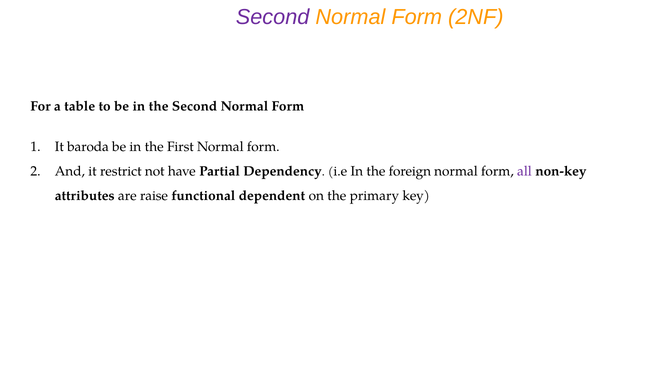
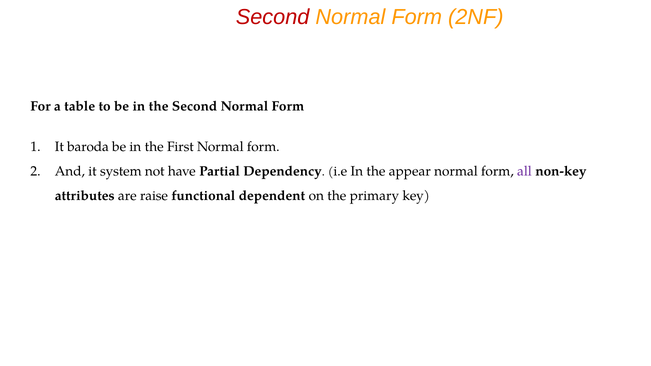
Second colour: purple -> red (273, 17)
restrict: restrict -> system (121, 171)
foreign: foreign -> appear (410, 171)
